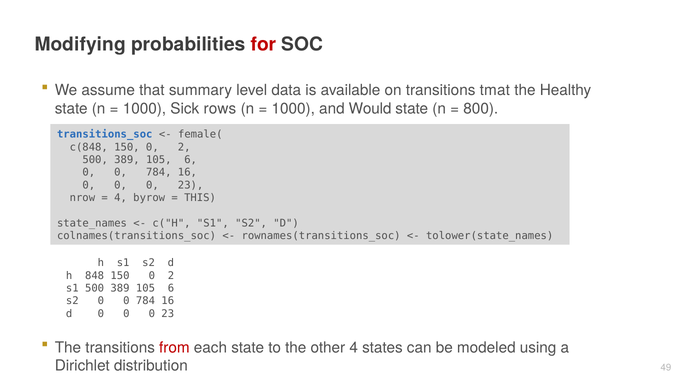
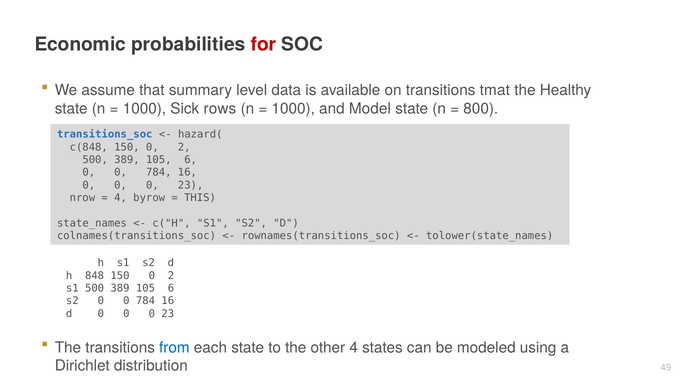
Modifying: Modifying -> Economic (80, 44)
Would: Would -> Model (370, 109)
female(: female( -> hazard( (200, 135)
from colour: red -> blue (174, 348)
